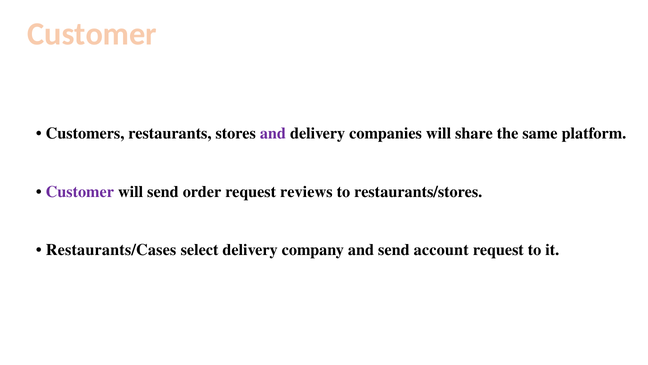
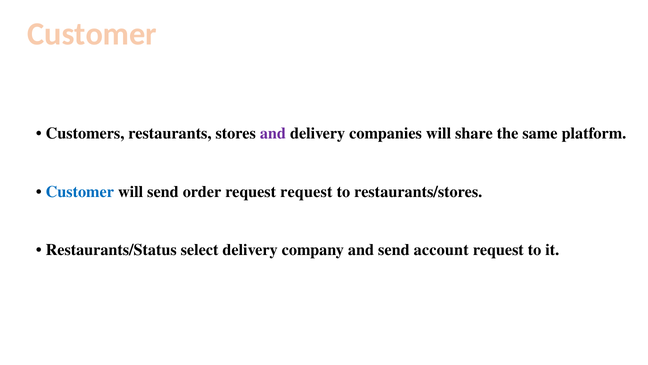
Customer colour: purple -> blue (80, 191)
request reviews: reviews -> request (306, 191)
Restaurants/Cases: Restaurants/Cases -> Restaurants/Status (111, 250)
